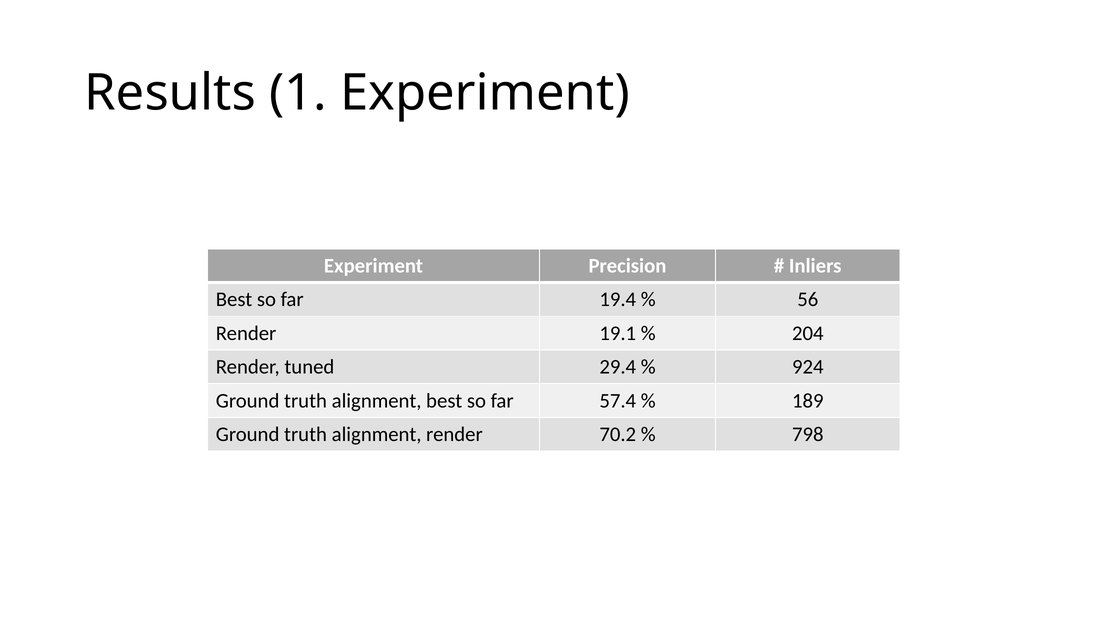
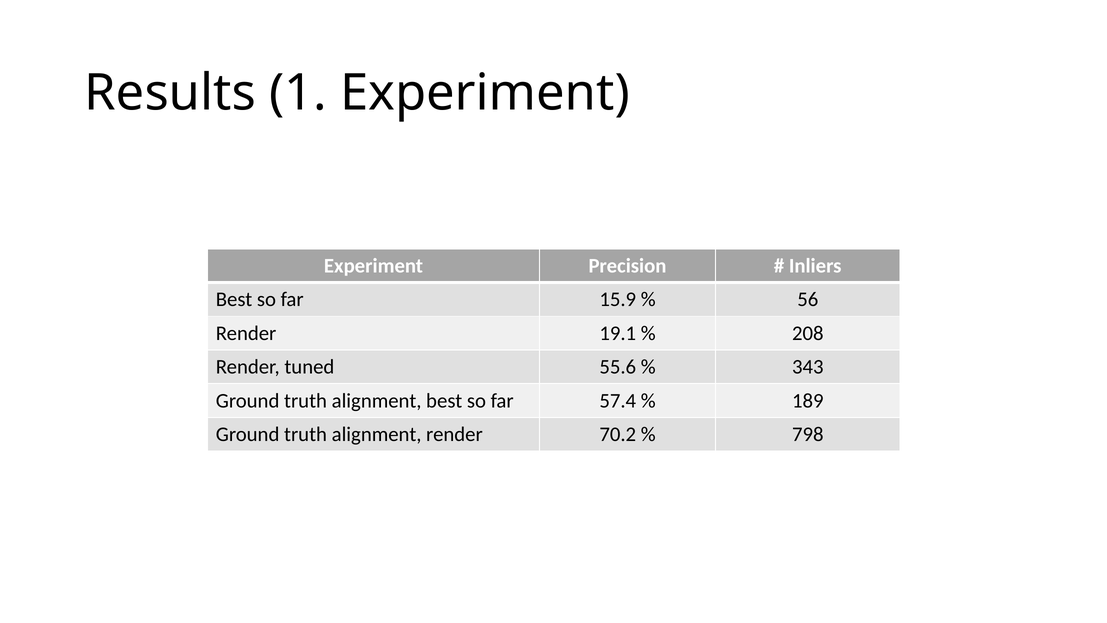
19.4: 19.4 -> 15.9 (618, 299)
204: 204 -> 208 (808, 333)
29.4: 29.4 -> 55.6 (618, 367)
924: 924 -> 343 (808, 367)
